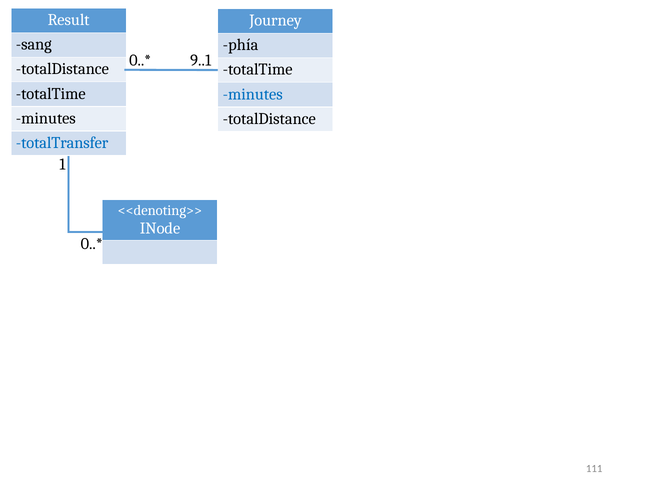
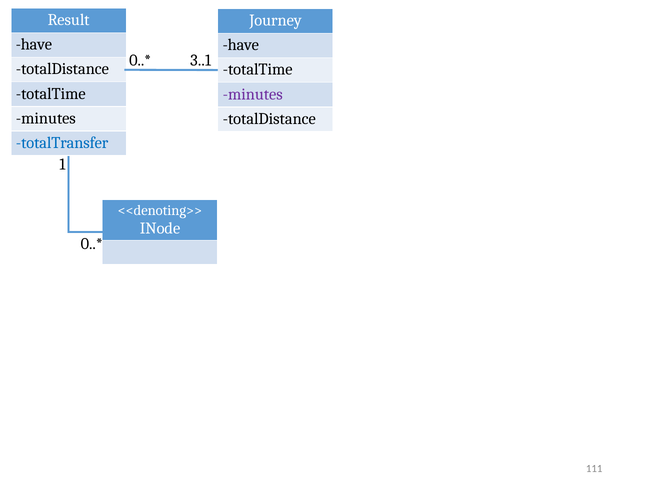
sang: sang -> have (34, 44)
phía: phía -> have (241, 45)
9..1: 9..1 -> 3..1 (201, 60)
minutes colour: blue -> purple (253, 94)
